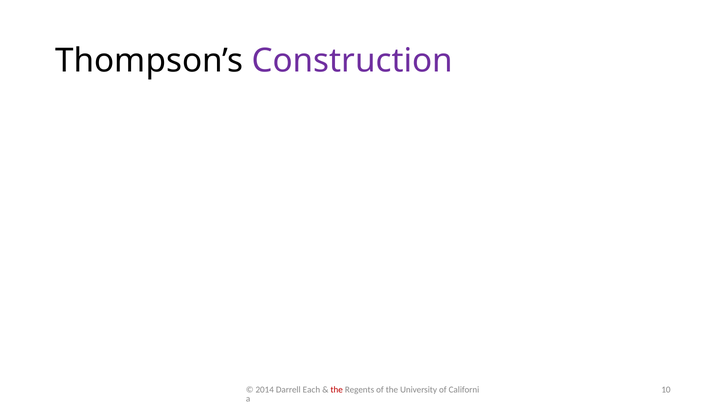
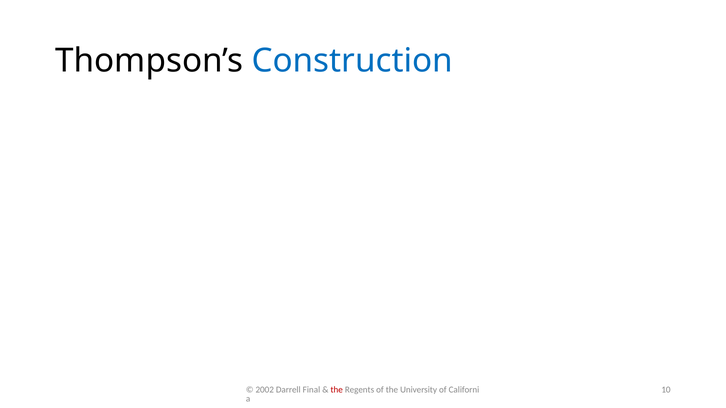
Construction colour: purple -> blue (352, 61)
2014: 2014 -> 2002 (265, 390)
Each: Each -> Final (311, 390)
